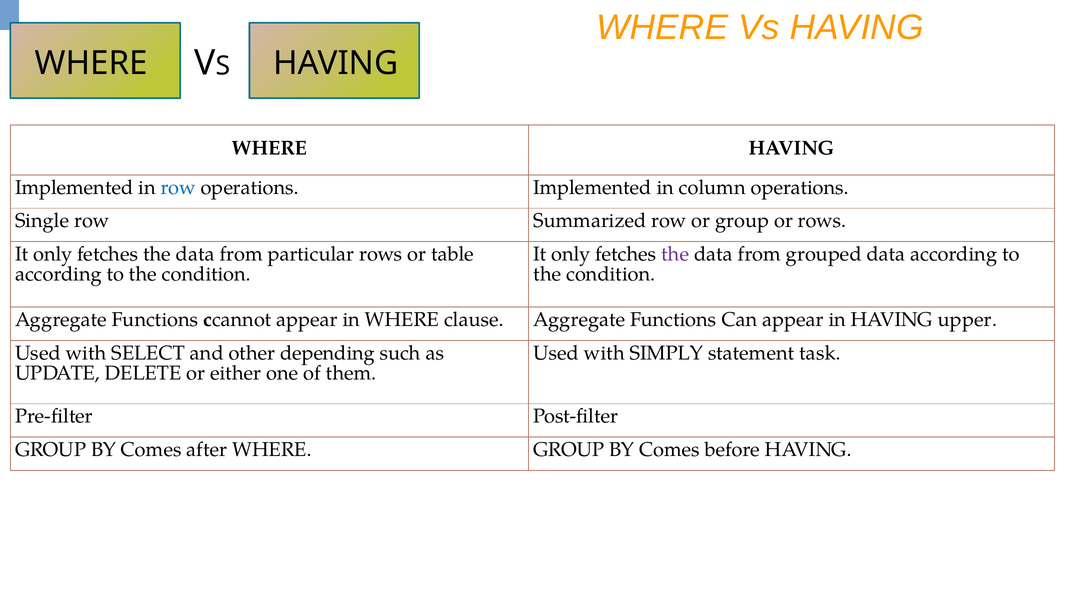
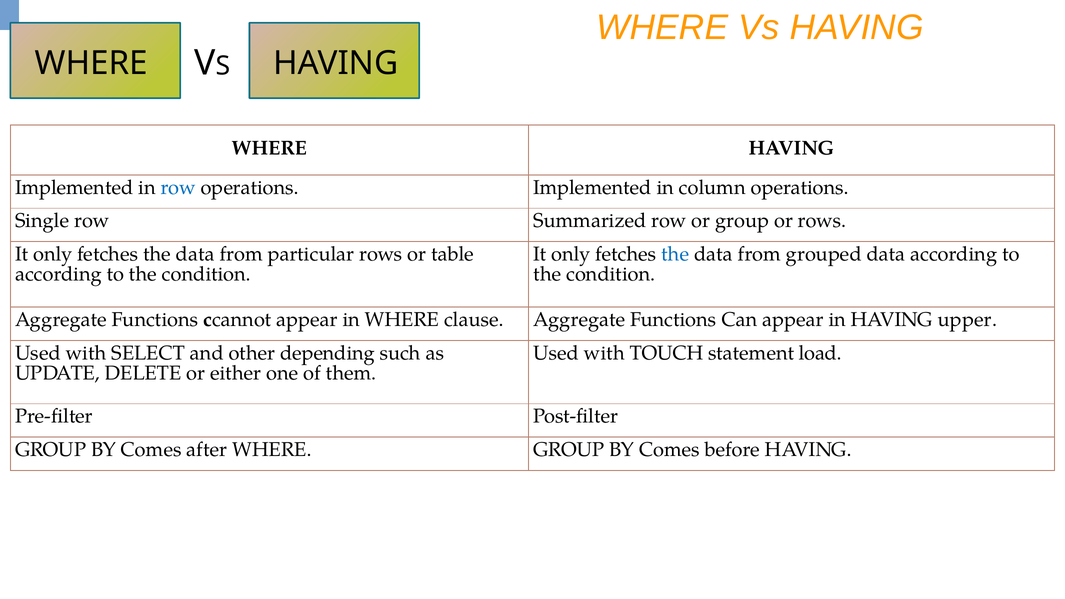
the colour: purple -> blue (675, 254)
SIMPLY: SIMPLY -> TOUCH (667, 353)
task: task -> load (820, 353)
